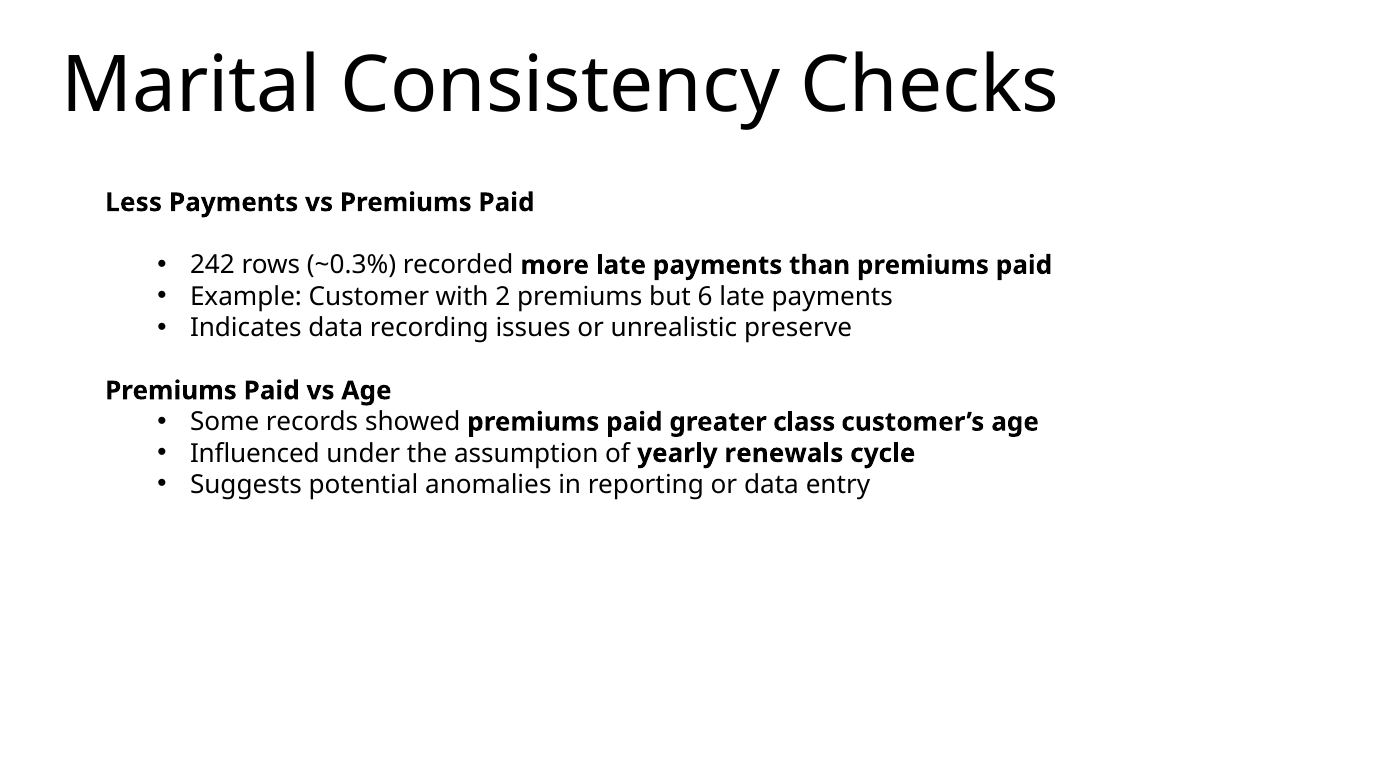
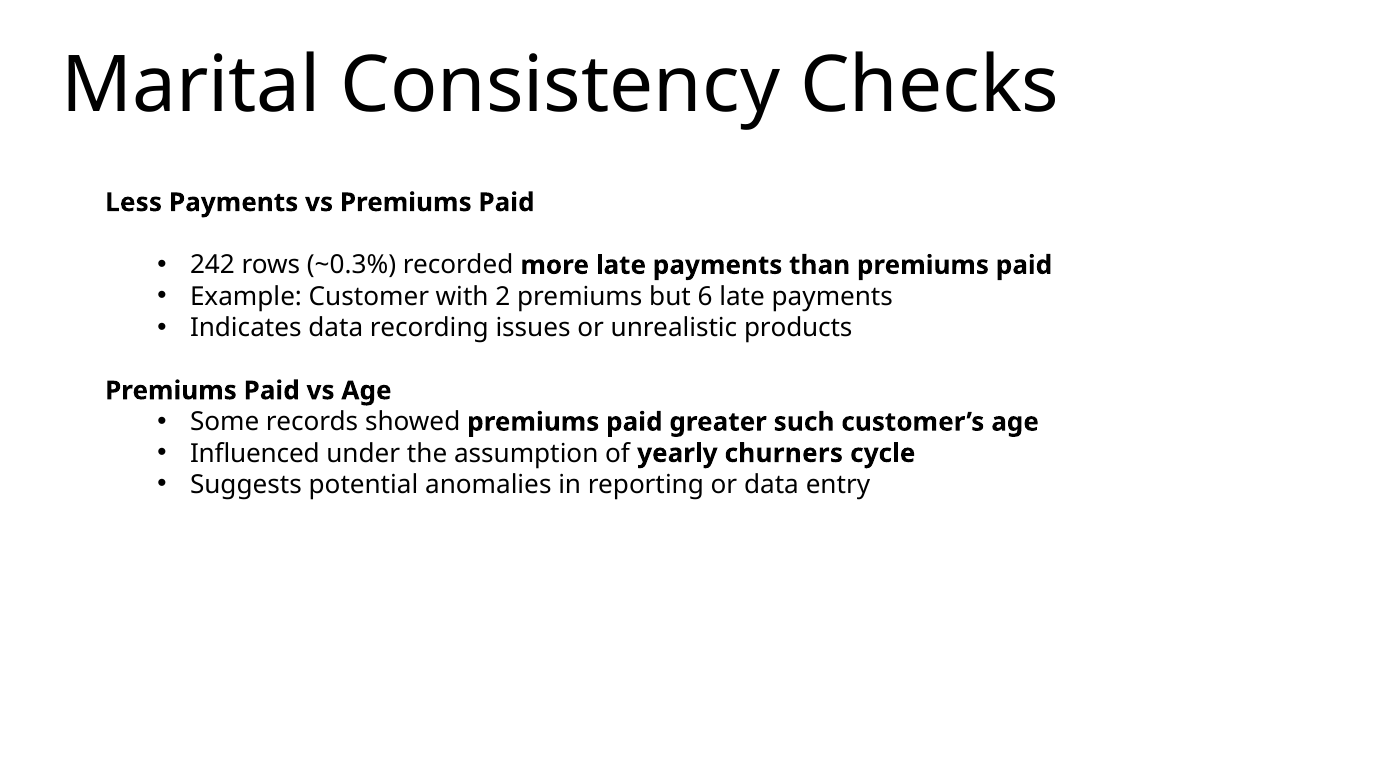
preserve: preserve -> products (798, 328)
class: class -> such (804, 422)
renewals: renewals -> churners (784, 453)
